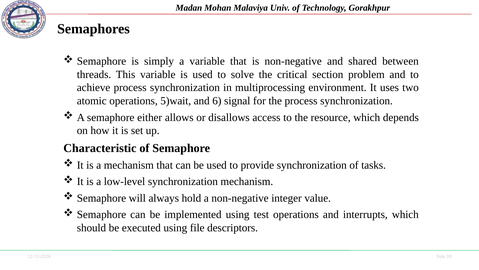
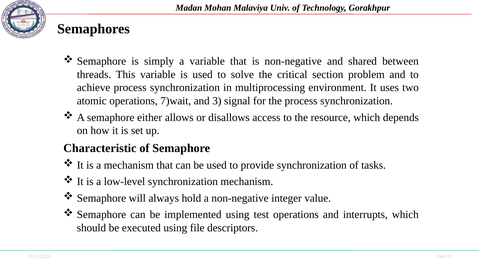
5)wait: 5)wait -> 7)wait (176, 101)
6: 6 -> 3 (217, 101)
